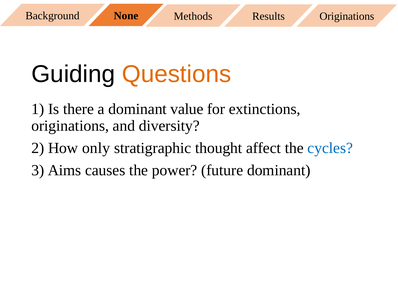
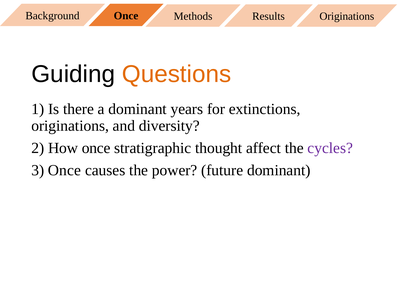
Background None: None -> Once (126, 16)
value: value -> years (187, 109)
How only: only -> once (96, 148)
cycles colour: blue -> purple (330, 148)
3 Aims: Aims -> Once (64, 171)
